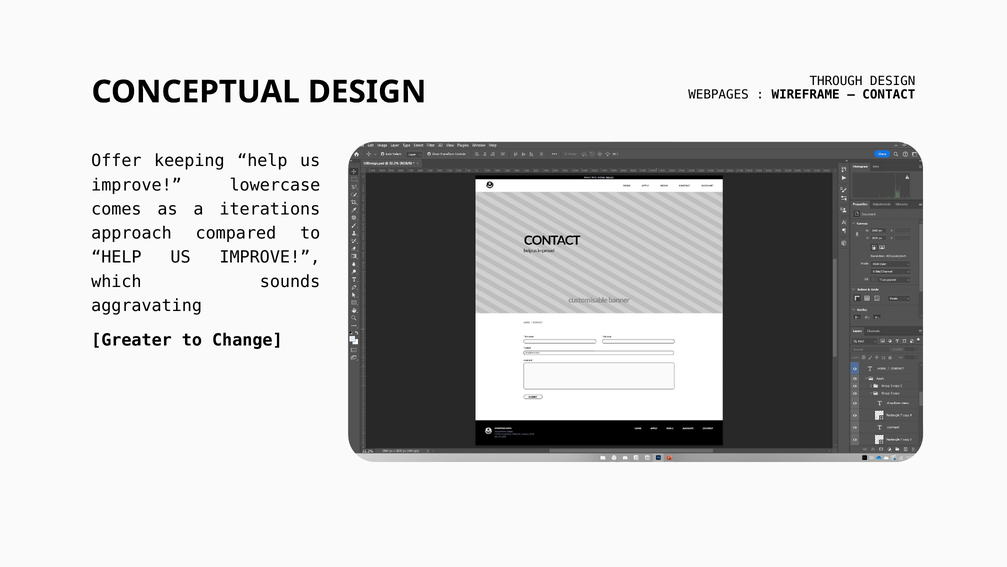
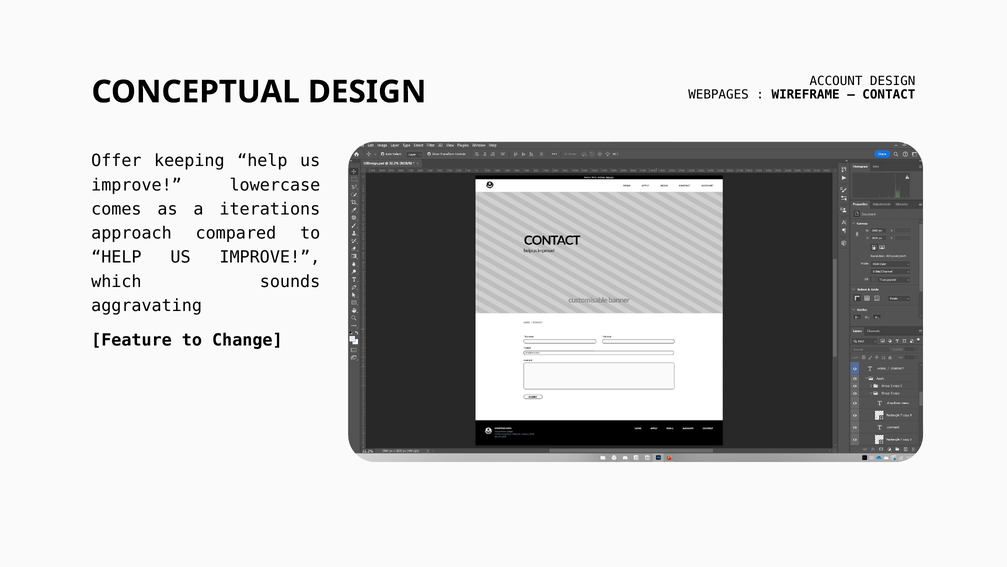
THROUGH: THROUGH -> ACCOUNT (836, 81)
Greater: Greater -> Feature (131, 340)
